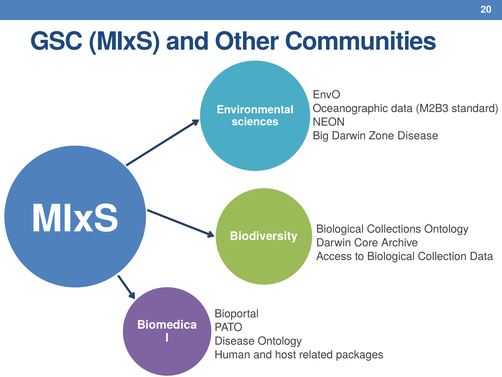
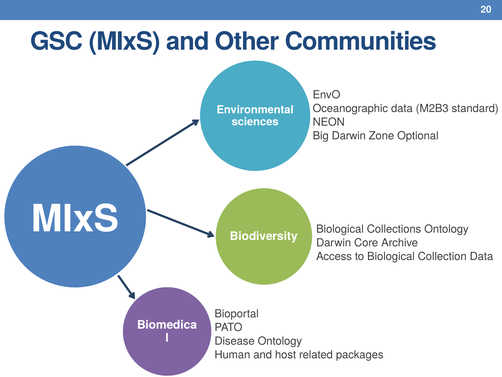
Zone Disease: Disease -> Optional (418, 136)
